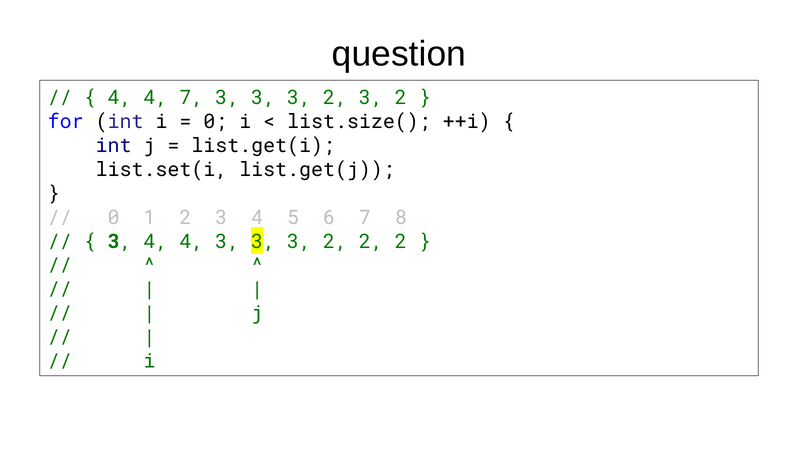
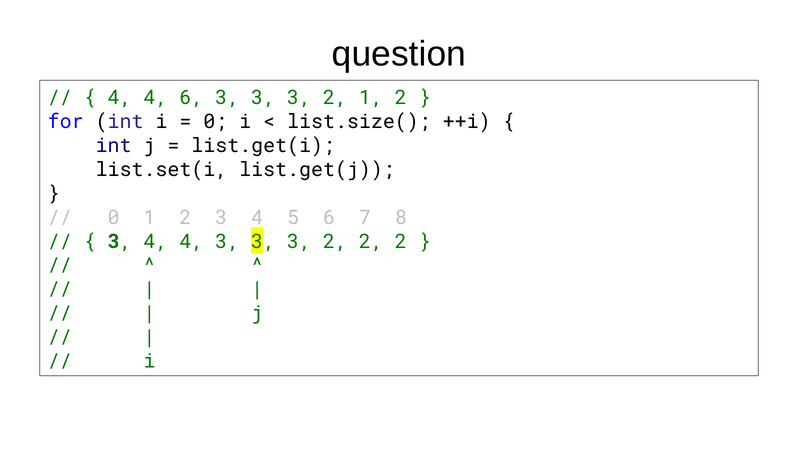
4 7: 7 -> 6 (191, 98)
3 2 3: 3 -> 1 (371, 98)
